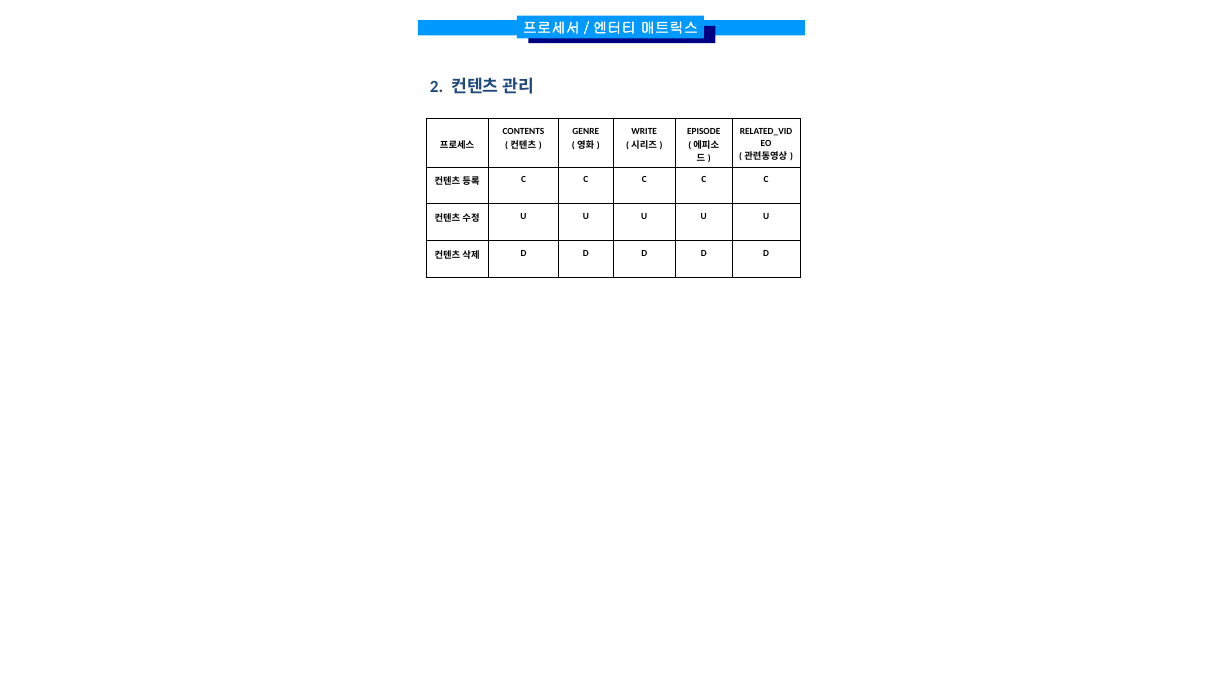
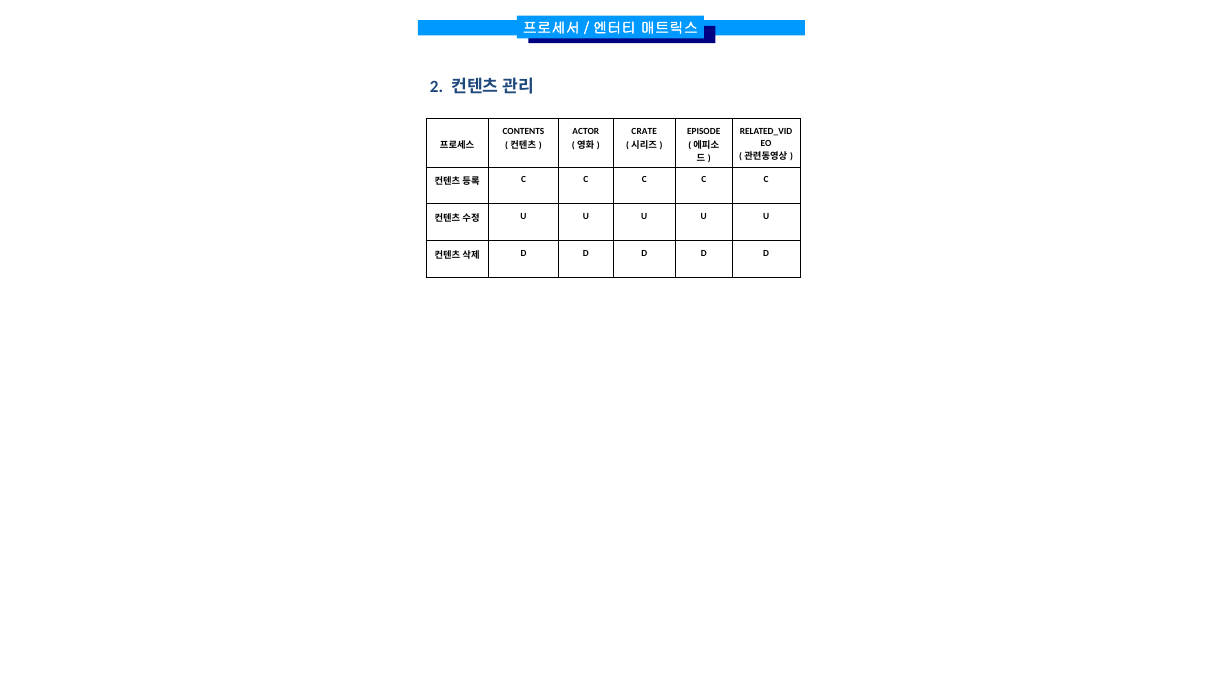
GENRE: GENRE -> ACTOR (586, 131)
WRITE: WRITE -> CRATE (644, 131)
